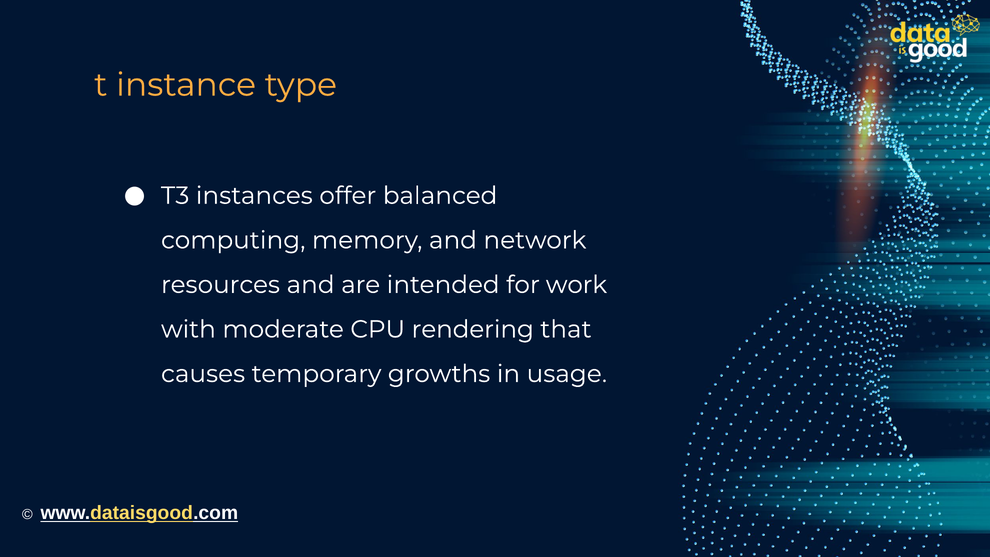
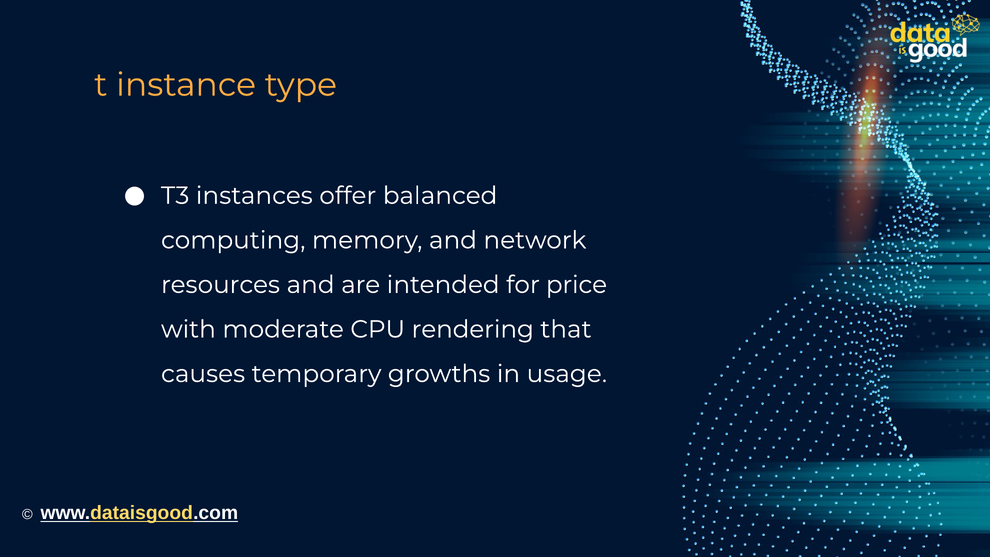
work: work -> price (576, 285)
